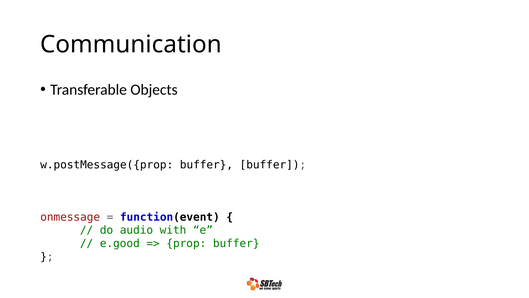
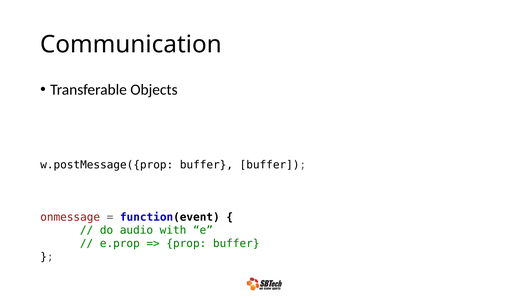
e.good: e.good -> e.prop (120, 243)
